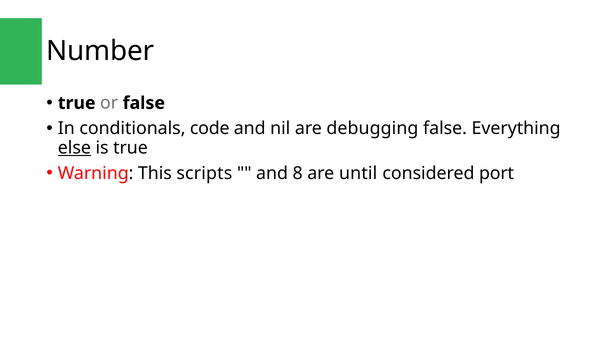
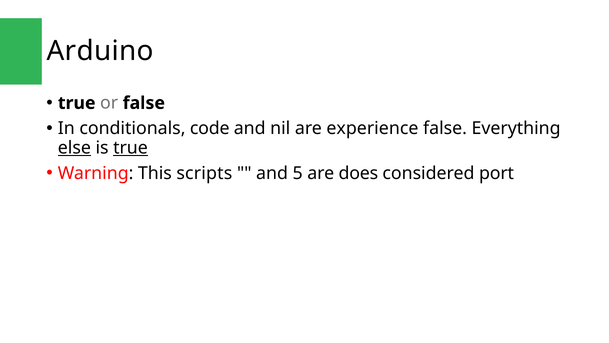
Number: Number -> Arduino (100, 51)
debugging: debugging -> experience (372, 128)
true underline: none -> present (131, 148)
8: 8 -> 5 (298, 173)
until: until -> does (358, 173)
